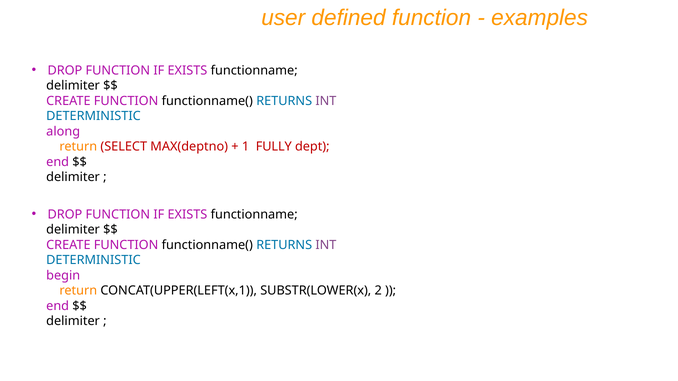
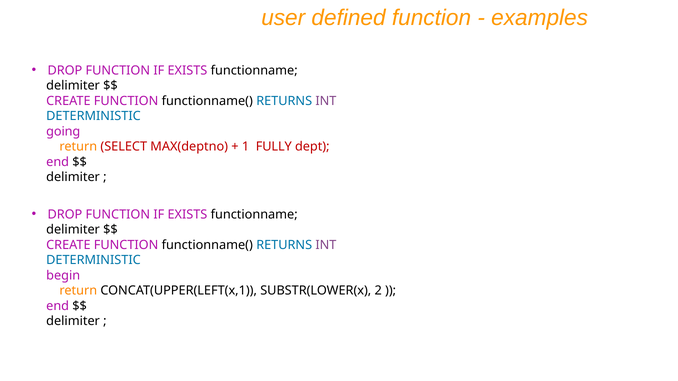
along: along -> going (63, 132)
